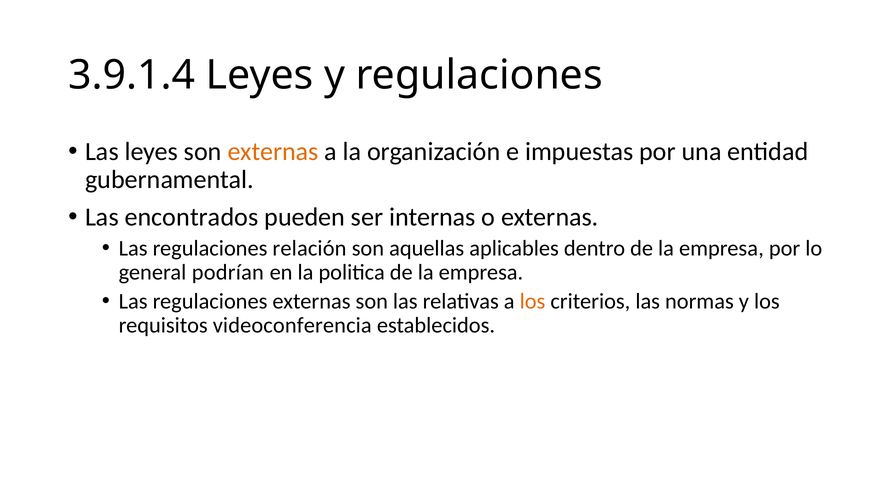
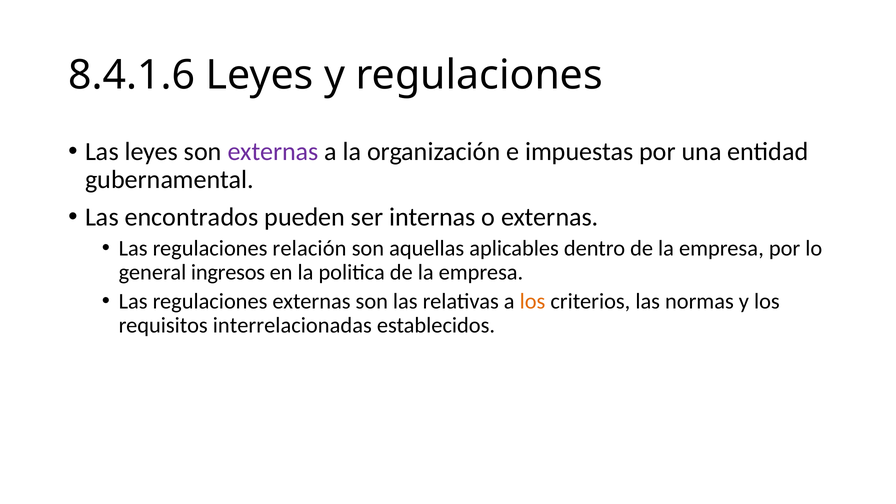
3.9.1.4: 3.9.1.4 -> 8.4.1.6 (132, 75)
externas colour: orange -> purple (273, 151)
podrían: podrían -> ingresos (228, 272)
videoconferencia: videoconferencia -> interrelacionadas (292, 325)
